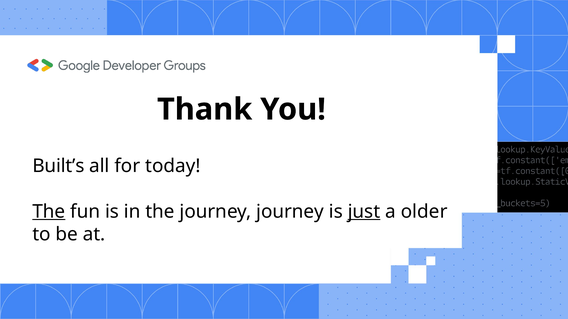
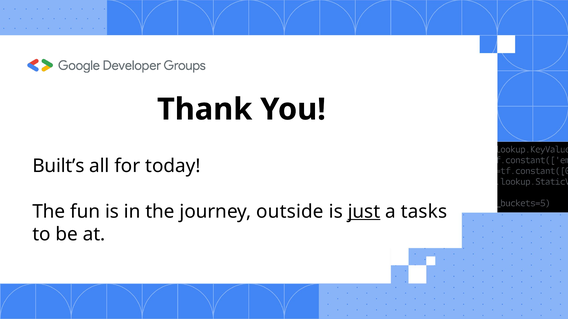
The underline: present -> none (49, 212)
journey journey: journey -> outside (290, 212)
older: older -> tasks (424, 212)
